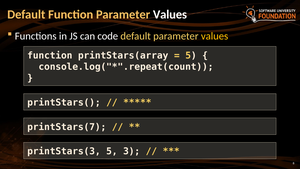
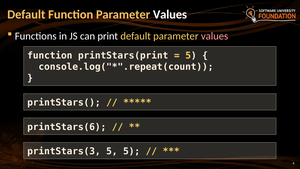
code: code -> print (108, 36)
values colour: yellow -> pink (215, 36)
printStars(array: printStars(array -> printStars(print (123, 55)
printStars(7: printStars(7 -> printStars(6 (67, 127)
5 3: 3 -> 5 (132, 151)
